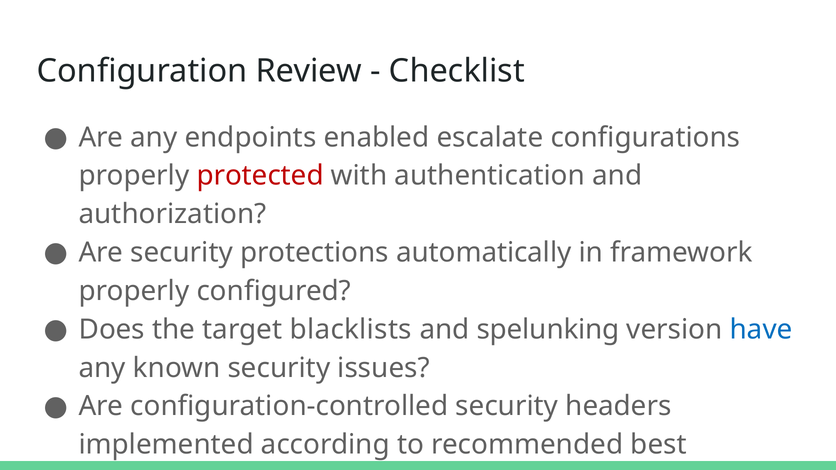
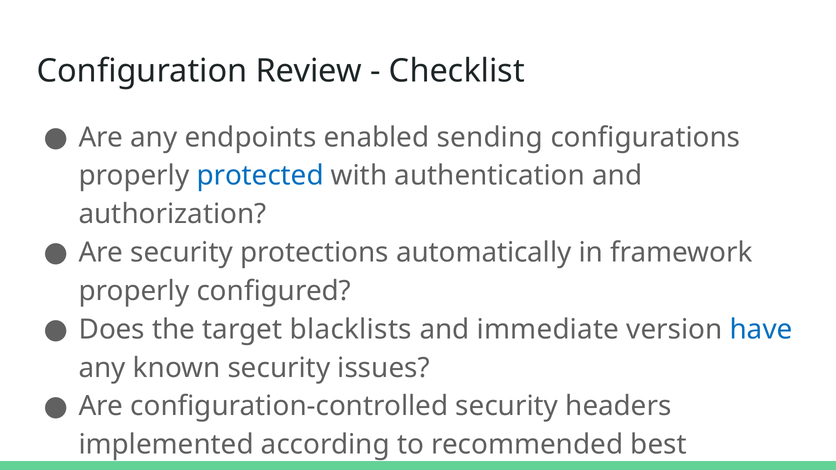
escalate: escalate -> sending (490, 137)
protected colour: red -> blue (260, 176)
spelunking: spelunking -> immediate (548, 330)
